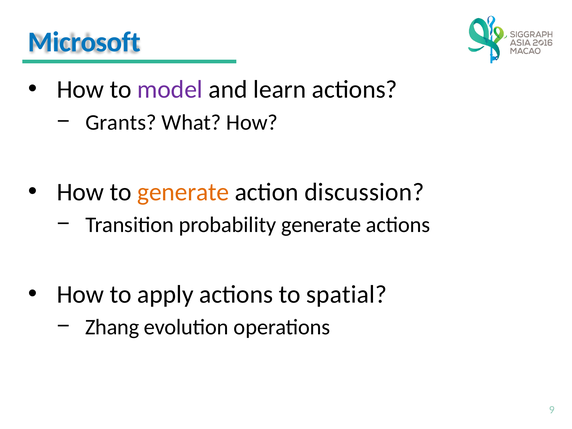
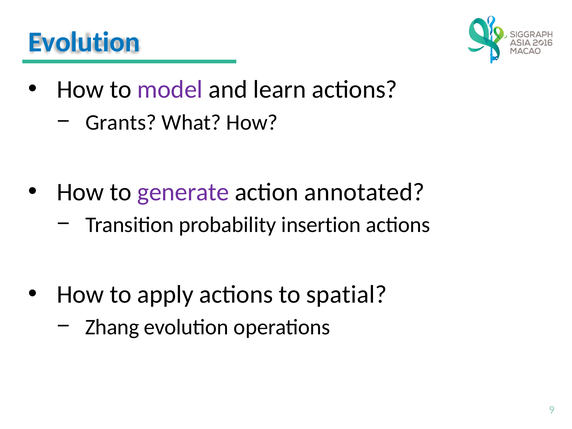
Microsoft: Microsoft -> Evolution (84, 42)
generate colour: orange -> purple (183, 192)
discussion: discussion -> annotated (364, 192)
probability generate: generate -> insertion (321, 225)
